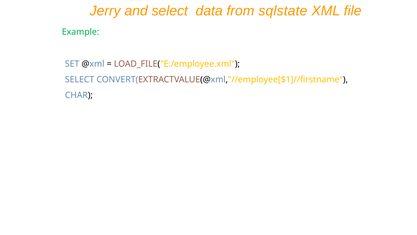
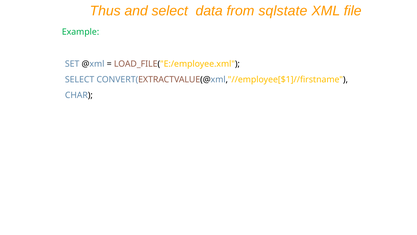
Jerry: Jerry -> Thus (105, 11)
